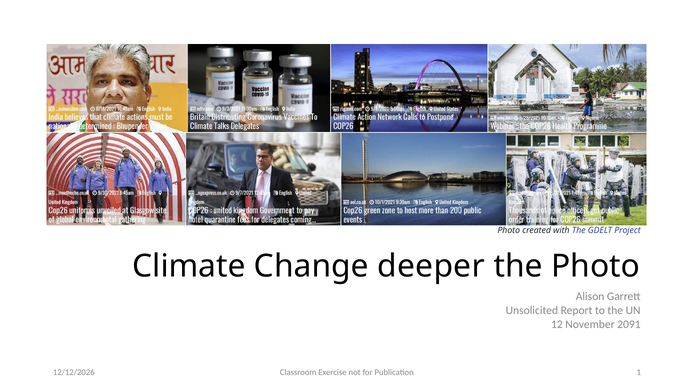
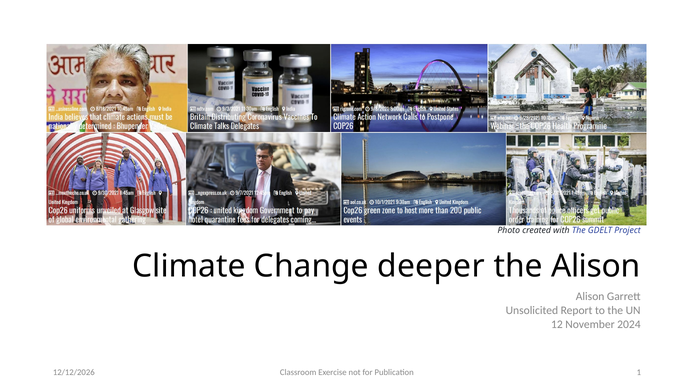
the Photo: Photo -> Alison (596, 267)
2091: 2091 -> 2024 (629, 325)
